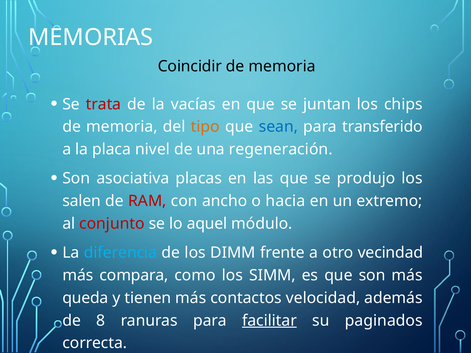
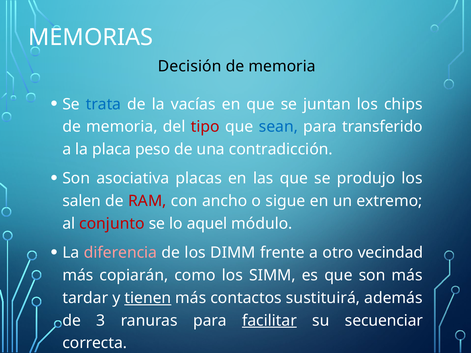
Coincidir: Coincidir -> Decisión (190, 66)
trata colour: red -> blue (104, 104)
tipo colour: orange -> red (205, 127)
nivel: nivel -> peso (153, 149)
regeneración: regeneración -> contradicción (281, 149)
hacia: hacia -> sigue (285, 201)
diferencia colour: light blue -> pink (121, 253)
compara: compara -> copiarán (134, 276)
queda: queda -> tardar (85, 298)
tienen underline: none -> present (148, 298)
velocidad: velocidad -> sustituirá (323, 298)
8: 8 -> 3 (101, 321)
paginados: paginados -> secuenciar (384, 321)
